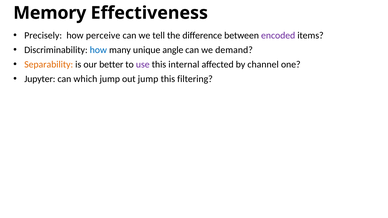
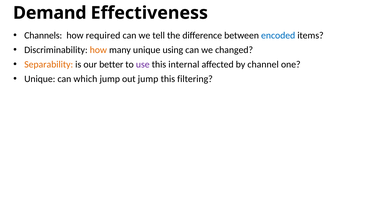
Memory: Memory -> Demand (50, 13)
Precisely: Precisely -> Channels (43, 35)
perceive: perceive -> required (103, 35)
encoded colour: purple -> blue (278, 35)
how colour: blue -> orange (98, 50)
angle: angle -> using (173, 50)
demand: demand -> changed (234, 50)
Jupyter: Jupyter -> Unique (40, 79)
